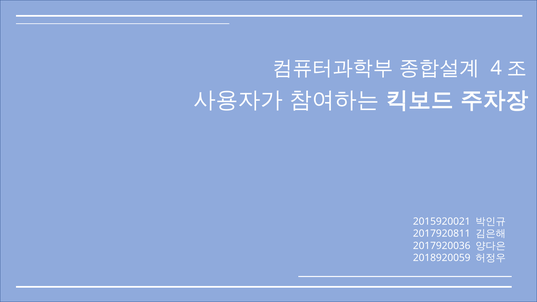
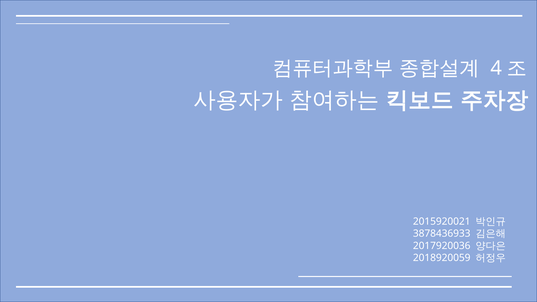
2017920811: 2017920811 -> 3878436933 (442, 234)
